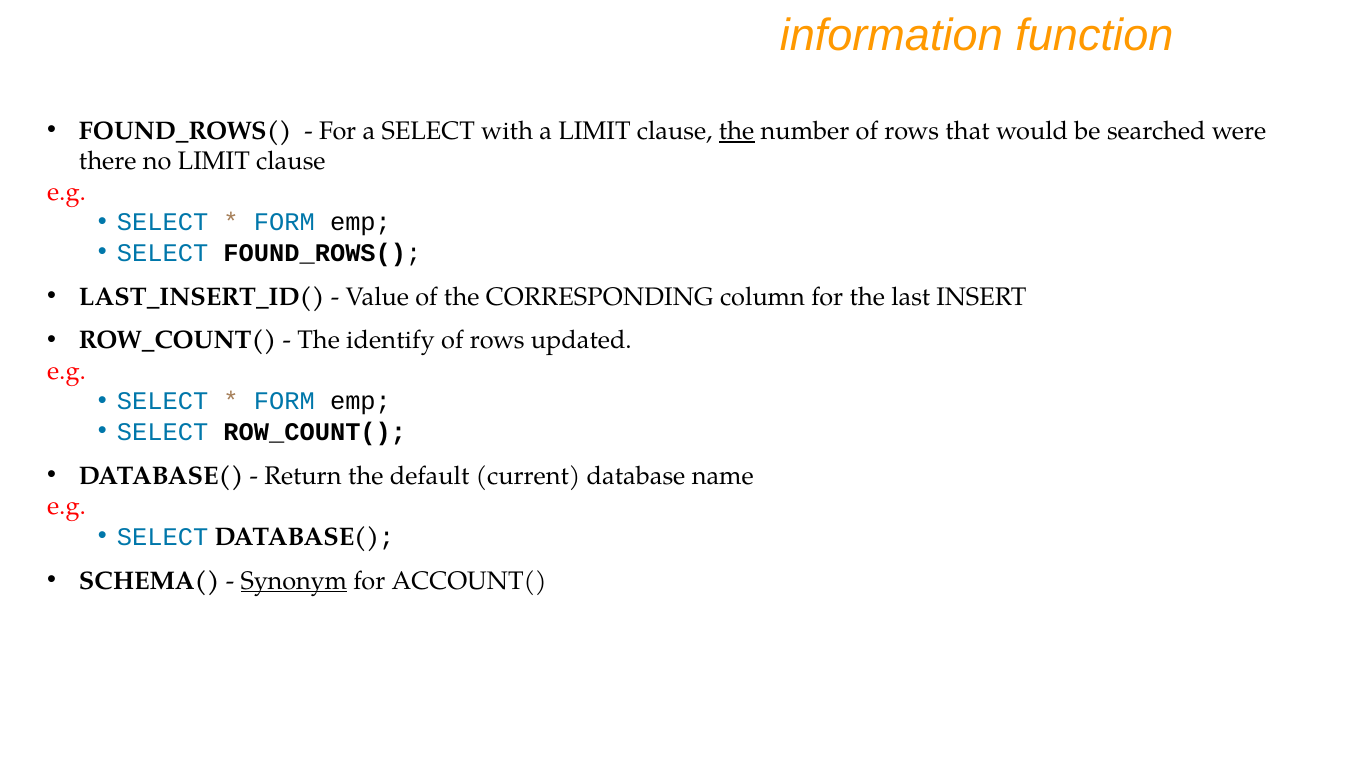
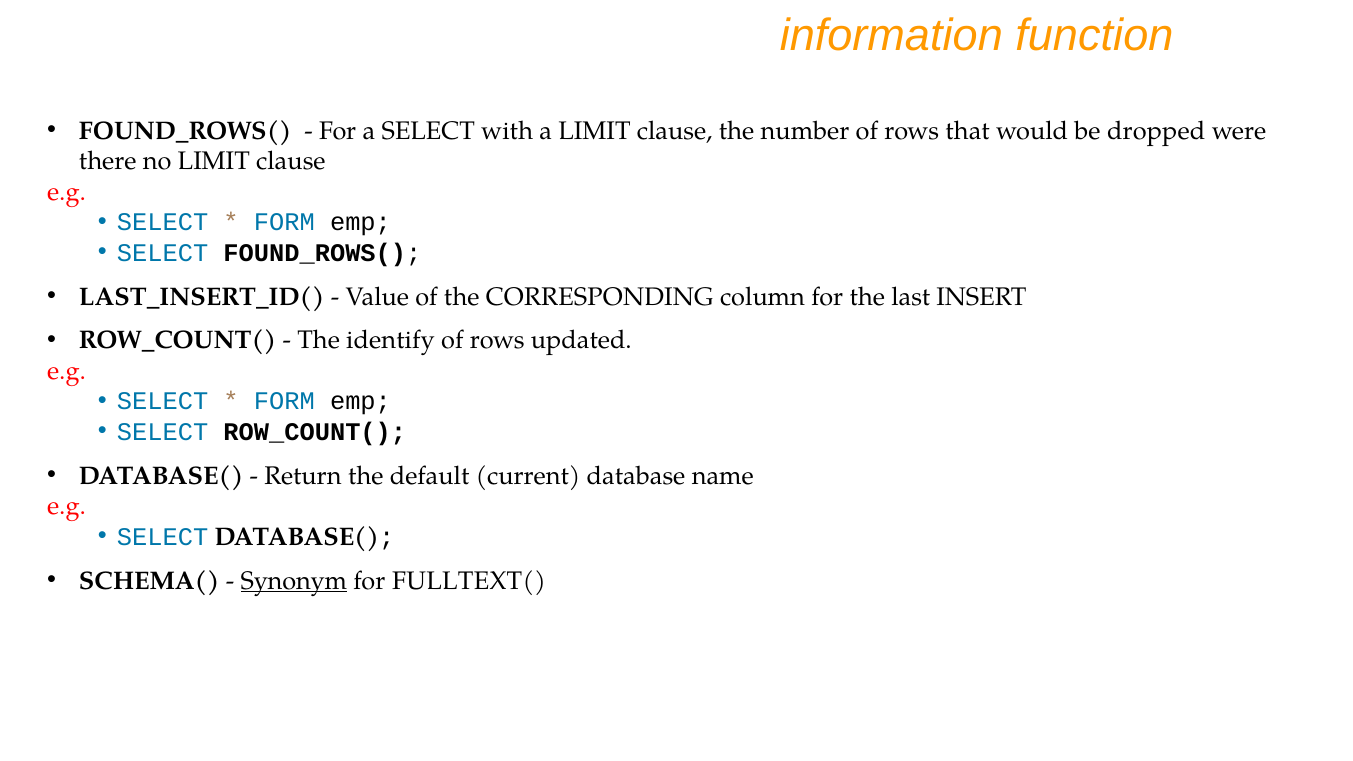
the underline: present -> none (737, 131)
searched: searched -> dropped (1156, 131)
ACCOUNT(: ACCOUNT( -> FULLTEXT( (469, 581)
